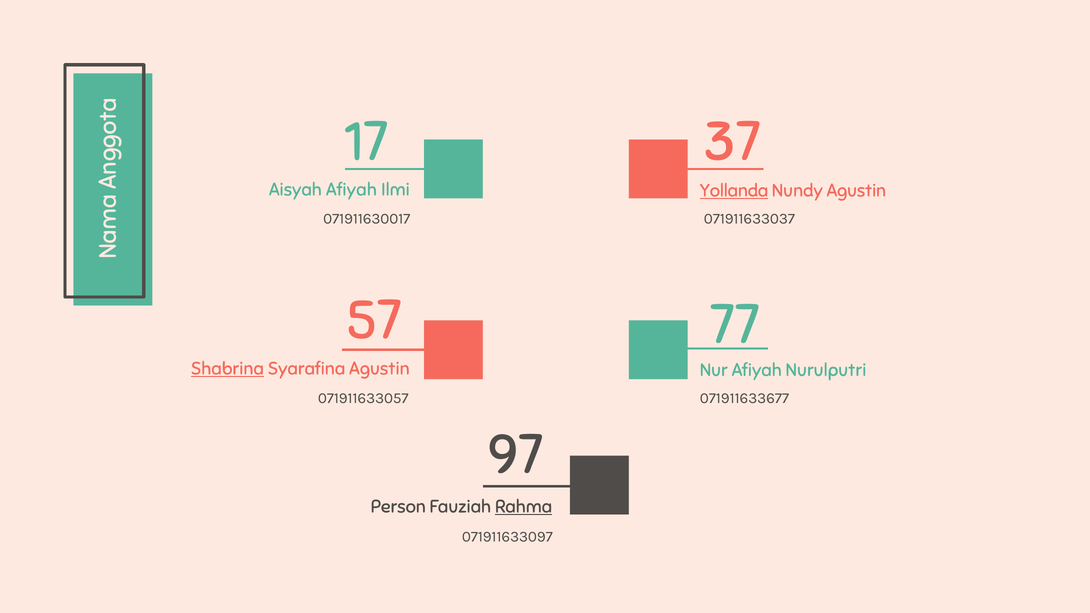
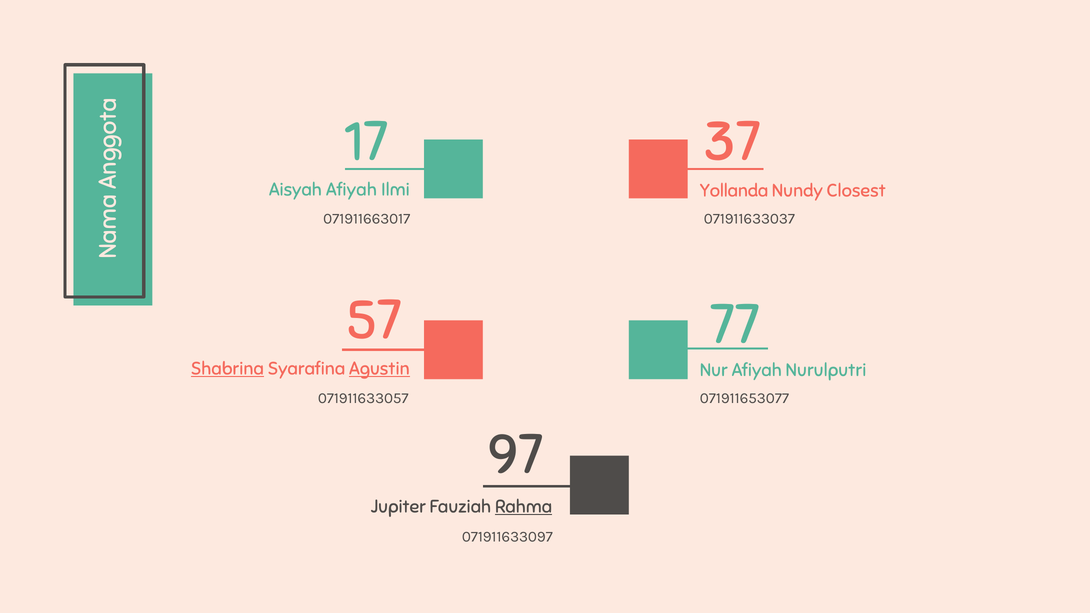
Yollanda underline: present -> none (734, 191)
Nundy Agustin: Agustin -> Closest (856, 191)
071911630017: 071911630017 -> 071911663017 (367, 219)
Agustin underline: none -> present (379, 369)
071911633677: 071911633677 -> 071911653077 (744, 399)
Person: Person -> Jupiter (398, 507)
